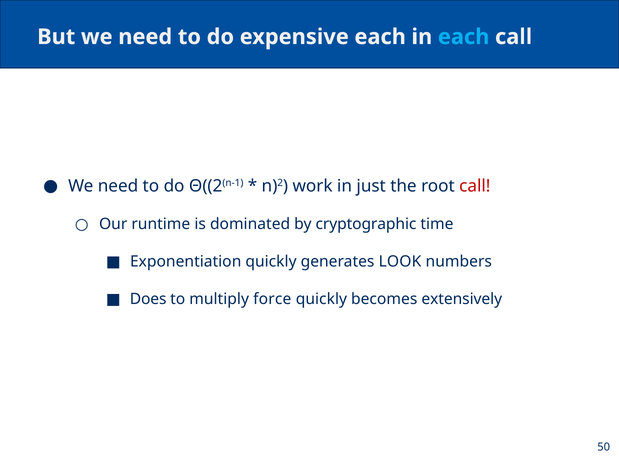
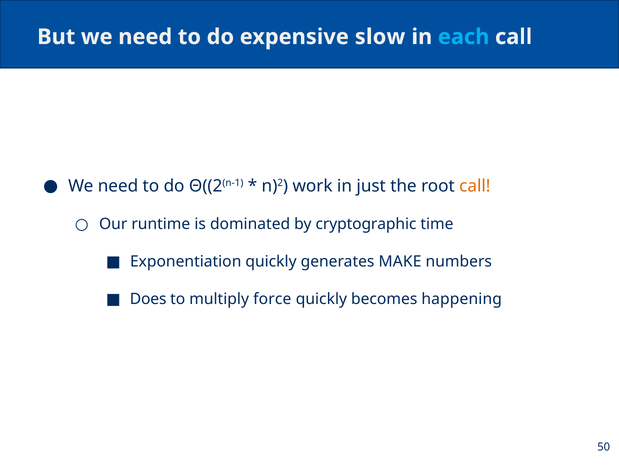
expensive each: each -> slow (380, 37)
call colour: red -> orange (475, 186)
LOOK: LOOK -> MAKE (400, 261)
extensively: extensively -> happening (462, 299)
